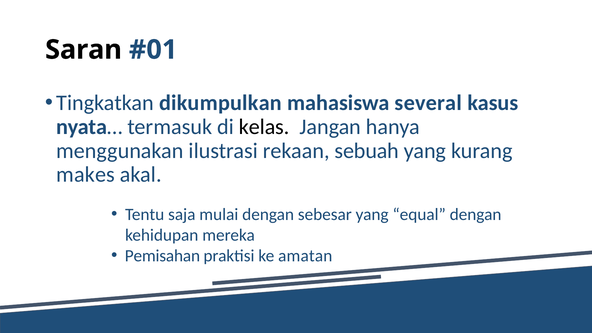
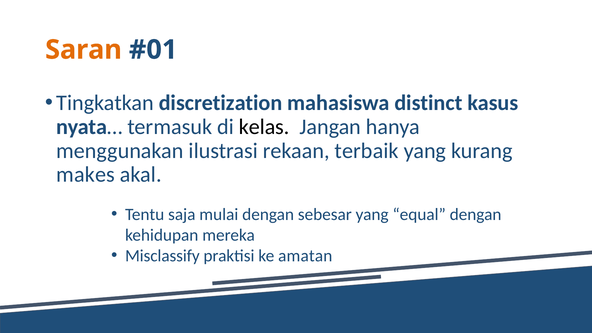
Saran colour: black -> orange (84, 50)
dikumpulkan: dikumpulkan -> discretization (221, 103)
several: several -> distinct (428, 103)
sebuah: sebuah -> terbaik (367, 151)
Pemisahan: Pemisahan -> Misclassify (162, 256)
